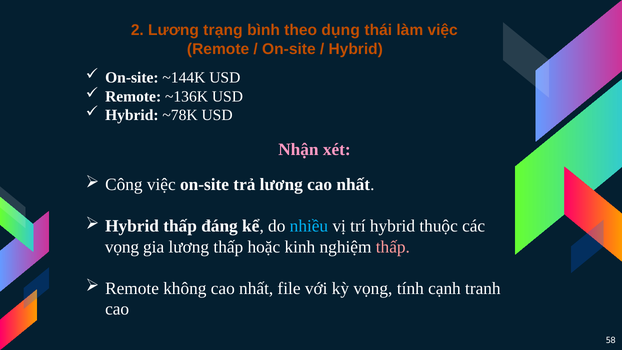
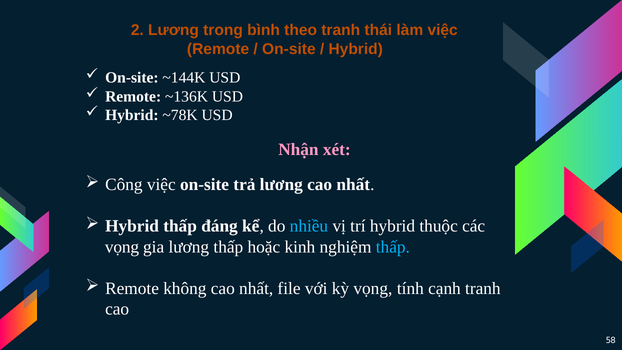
trạng: trạng -> trong (223, 30)
theo dụng: dụng -> tranh (341, 30)
thấp colour: pink -> light blue (393, 247)
